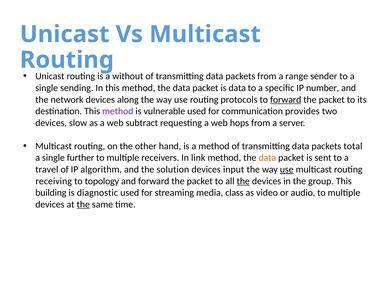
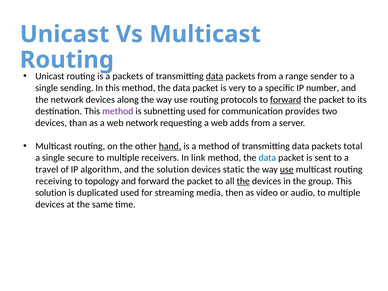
without: without -> packets (128, 76)
data underline: none -> present (215, 76)
is data: data -> very (237, 88)
vulnerable: vulnerable -> subnetting (164, 111)
slow: slow -> than (78, 123)
web subtract: subtract -> network (142, 123)
hops: hops -> adds (239, 123)
hand underline: none -> present (170, 146)
further: further -> secure (80, 158)
data colour: orange -> blue (267, 158)
input: input -> static (234, 169)
building: building -> solution (51, 193)
diagnostic: diagnostic -> duplicated (97, 193)
class: class -> then (234, 193)
the underline: present -> none (83, 204)
